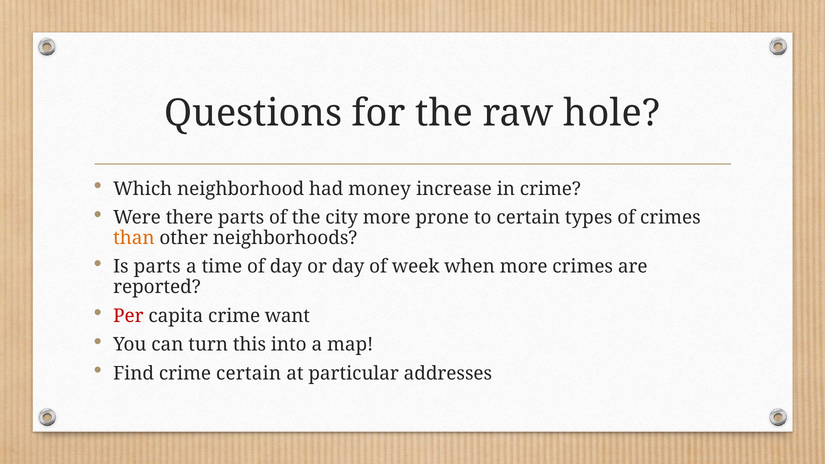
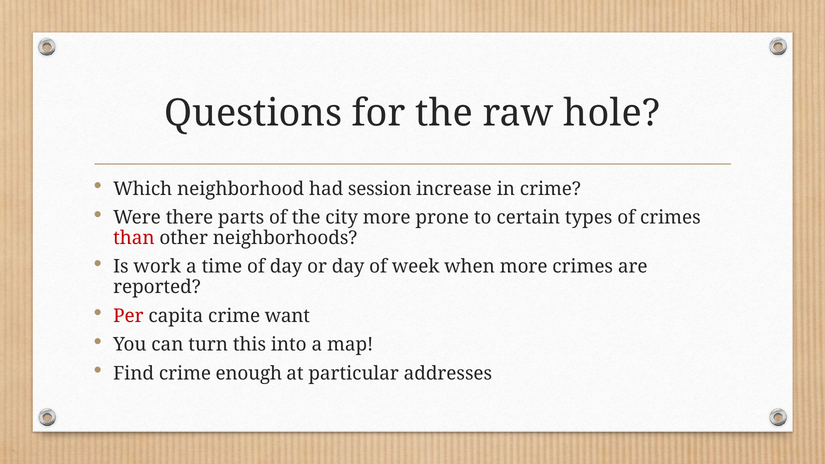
money: money -> session (380, 189)
than colour: orange -> red (134, 238)
Is parts: parts -> work (157, 267)
crime certain: certain -> enough (249, 373)
